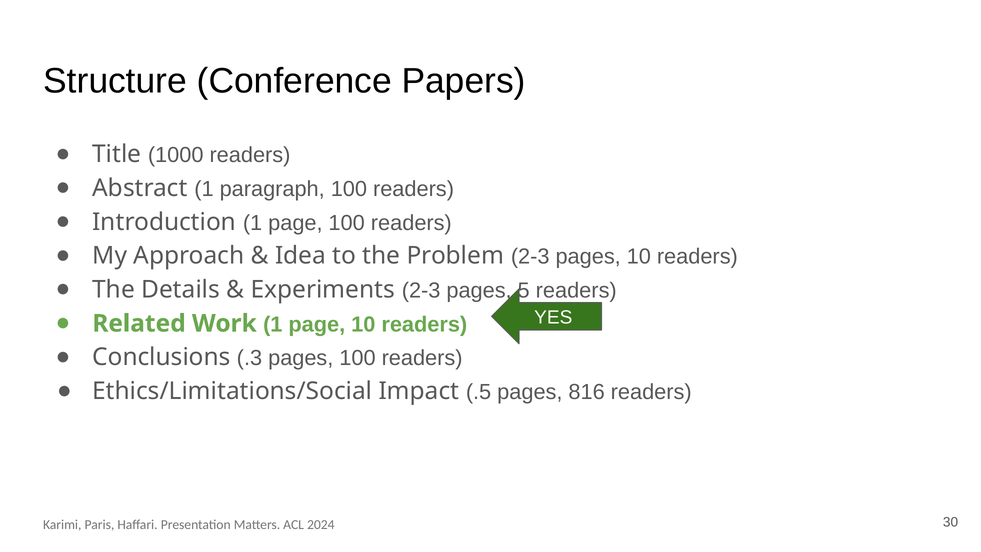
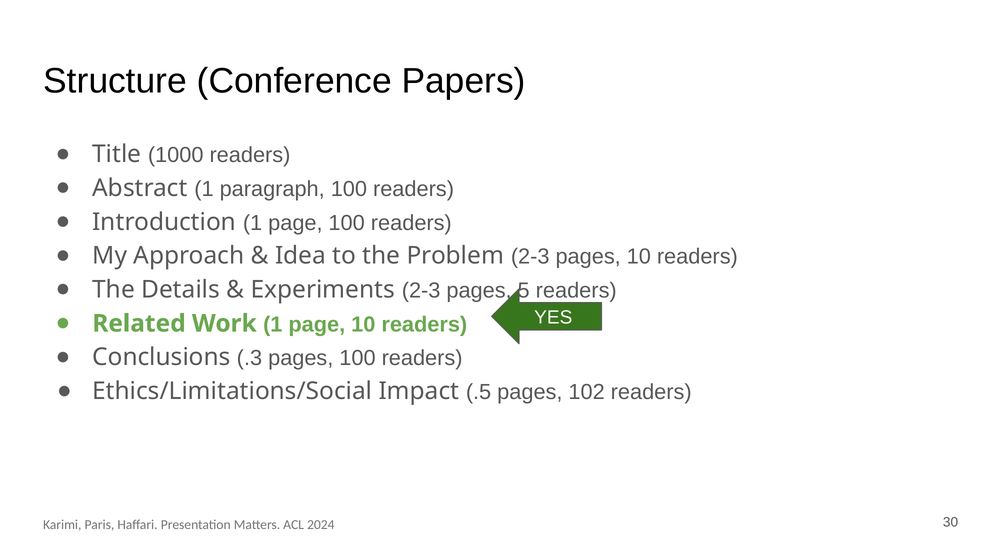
816: 816 -> 102 (587, 392)
